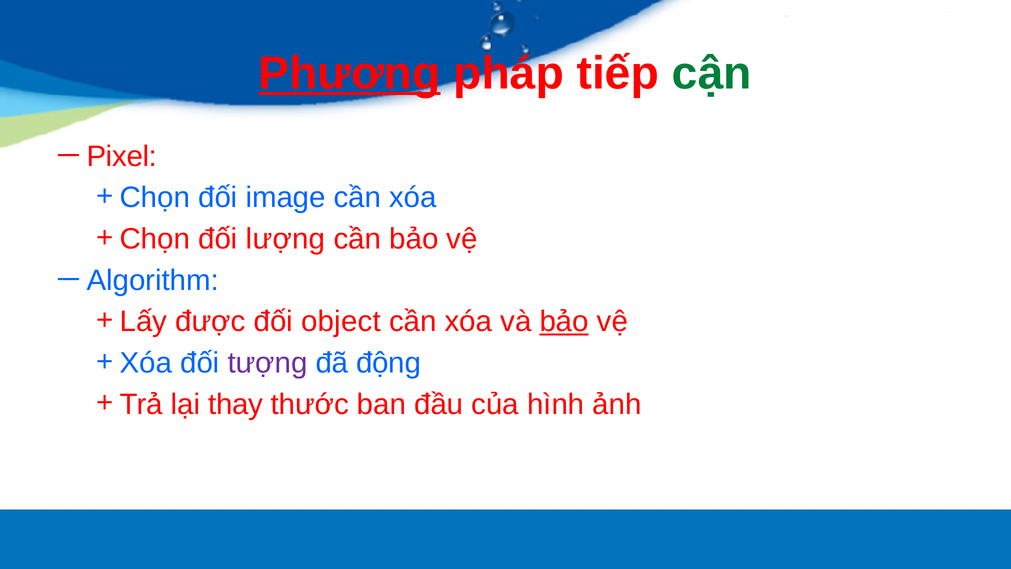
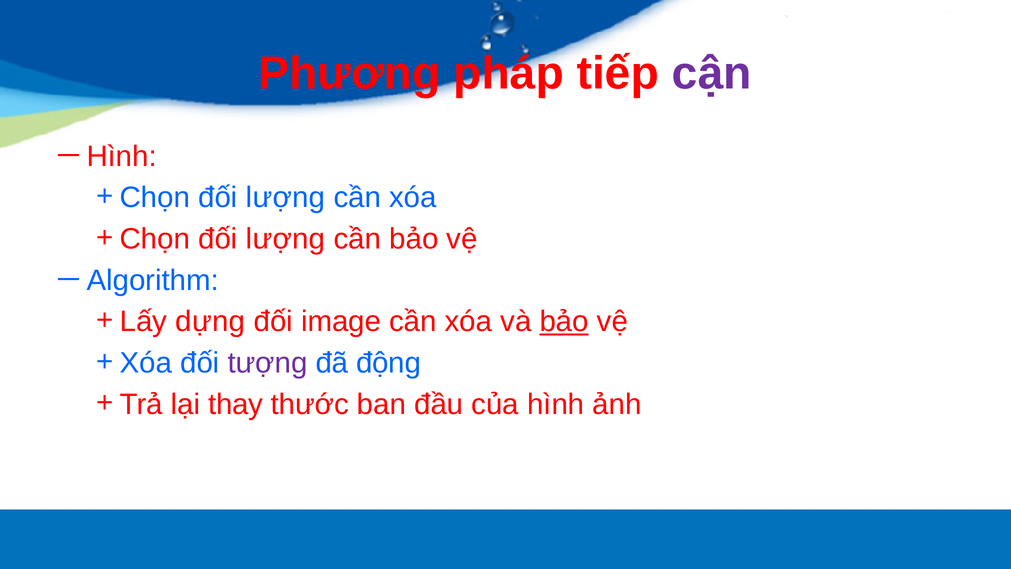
Phương underline: present -> none (349, 73)
cận colour: green -> purple (712, 73)
Pixel: Pixel -> Hình (122, 156)
image: image -> lượng (285, 198)
được: được -> dựng (210, 322)
object: object -> image (341, 322)
